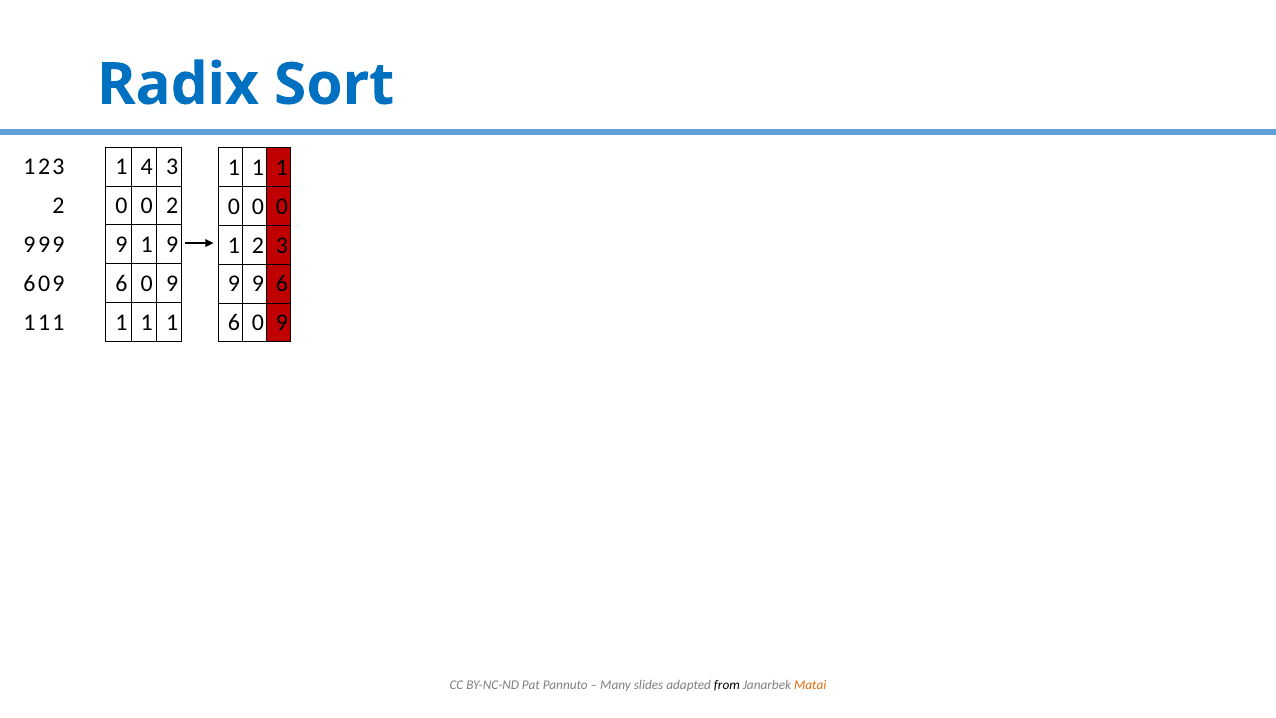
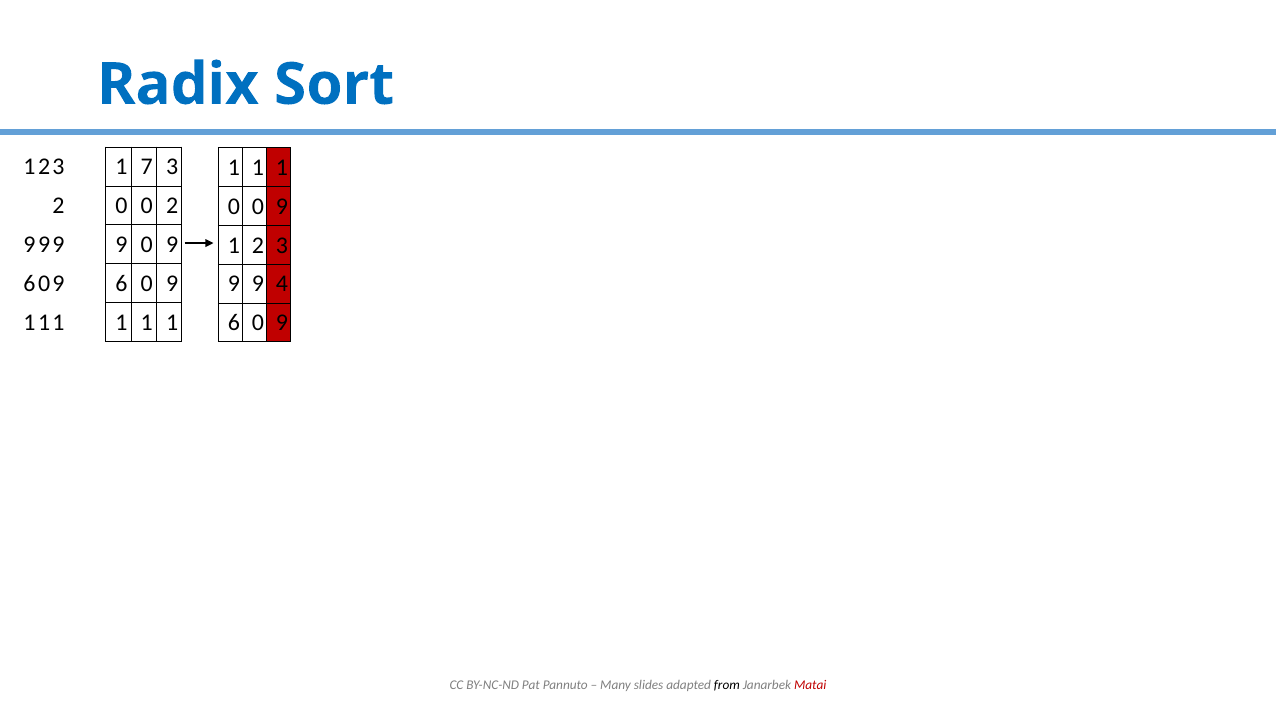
4: 4 -> 7 (147, 167)
0 0 0: 0 -> 9 (282, 206)
1: 1 -> 0 (147, 245)
9 9 6: 6 -> 4 (282, 284)
Matai colour: orange -> red (810, 685)
